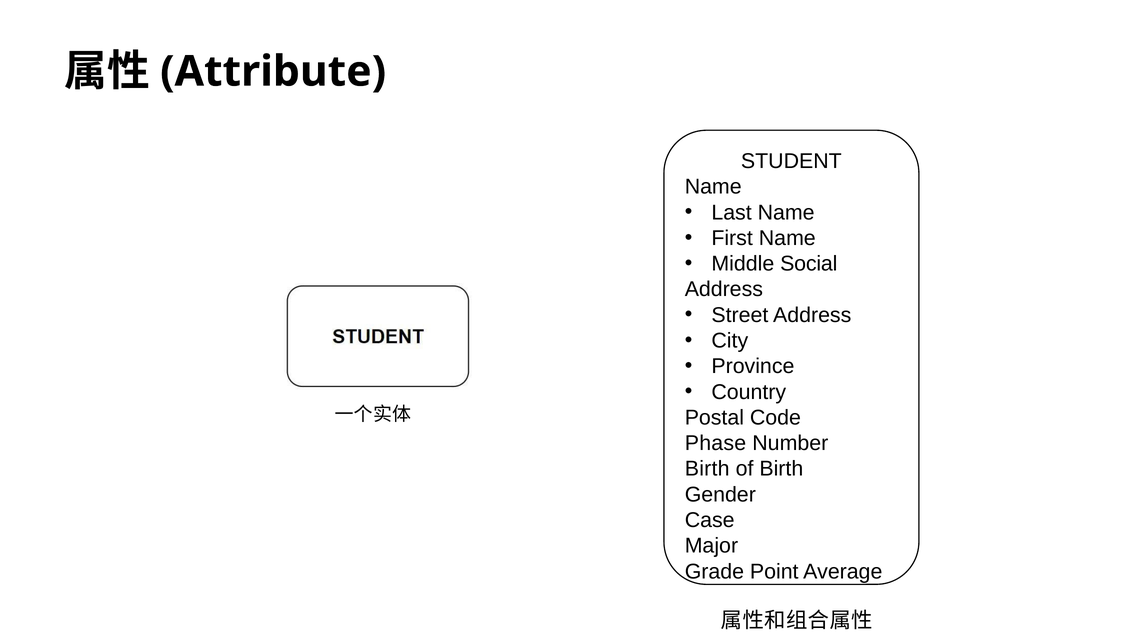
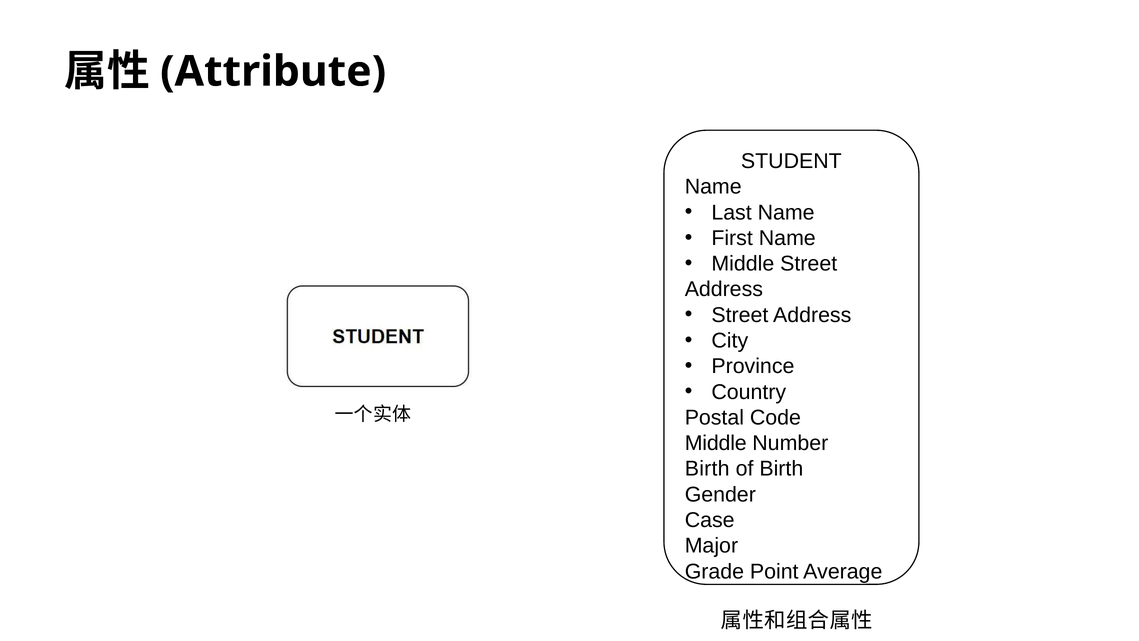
Middle Social: Social -> Street (809, 264)
Phase: Phase -> Middle (716, 443)
